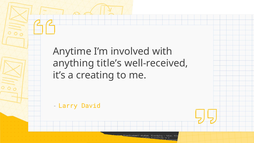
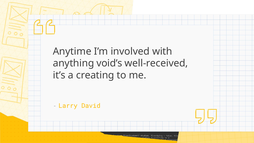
title’s: title’s -> void’s (109, 63)
